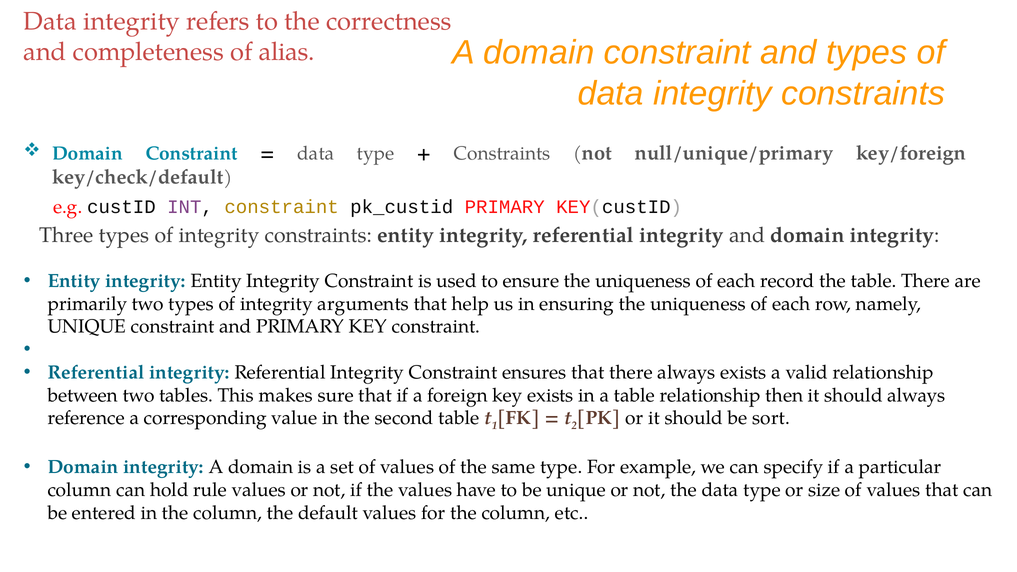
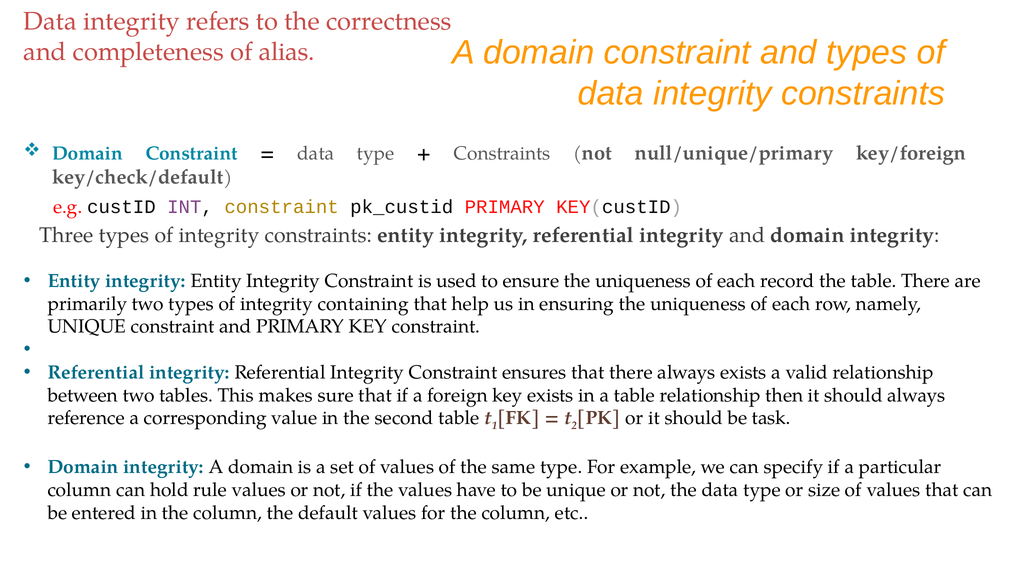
arguments: arguments -> containing (363, 304)
sort: sort -> task (771, 418)
